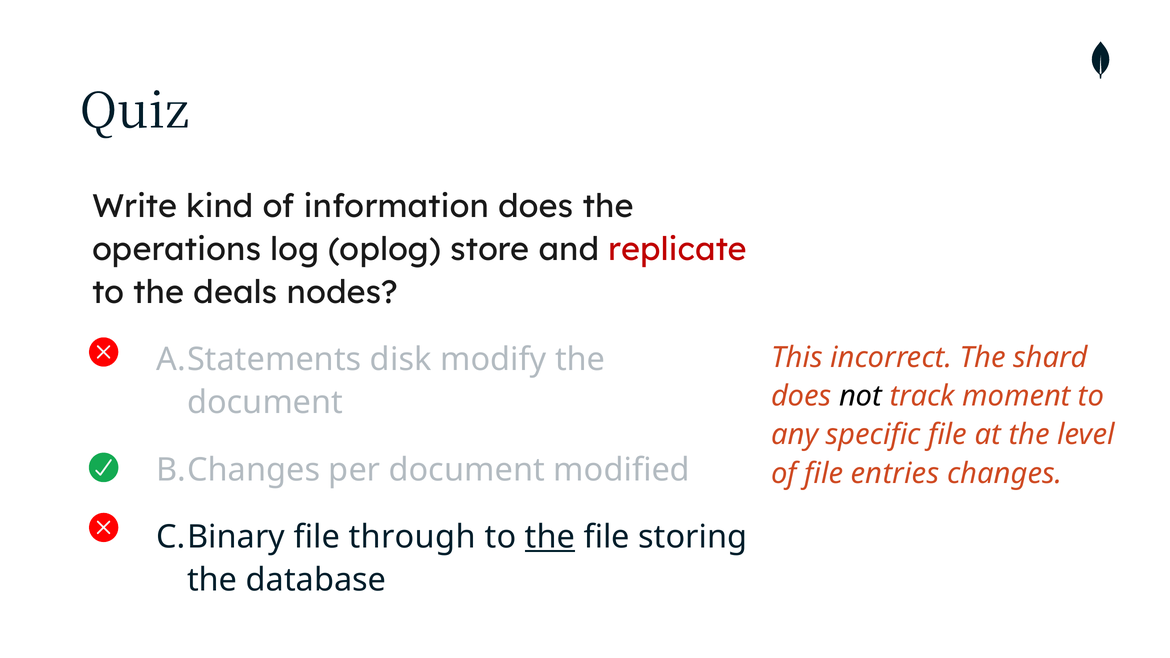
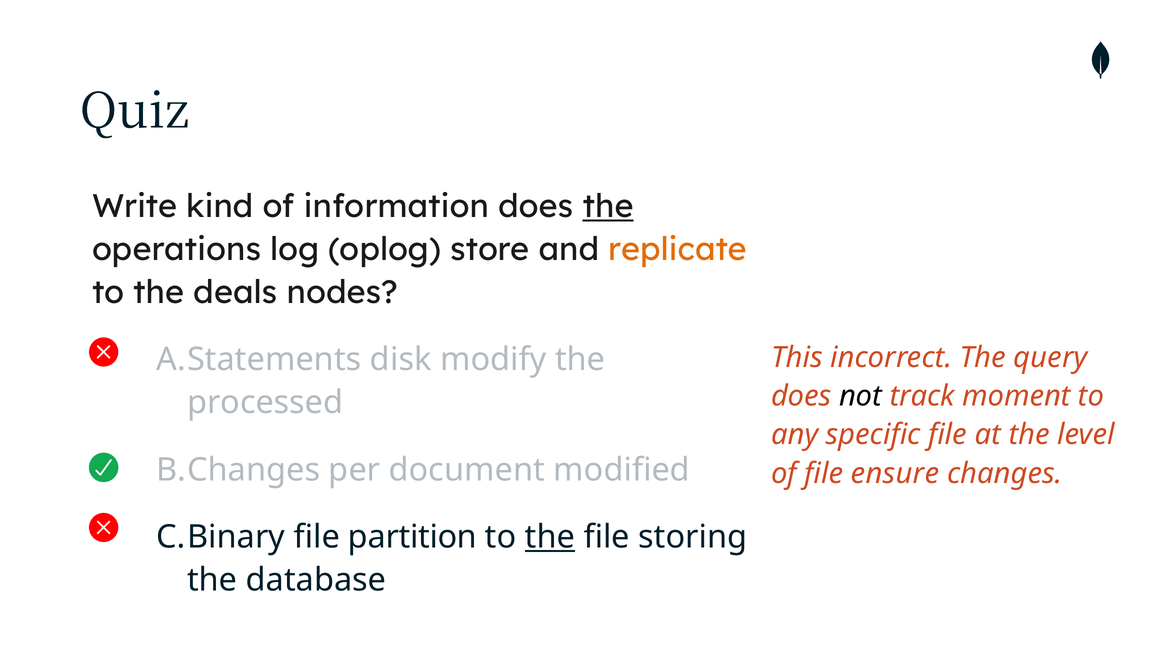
the underline: none -> present (608, 207)
replicate colour: red -> orange (678, 250)
shard: shard -> query (1050, 358)
document: document -> processed (265, 403)
entries: entries -> ensure (895, 474)
through: through -> partition (412, 537)
